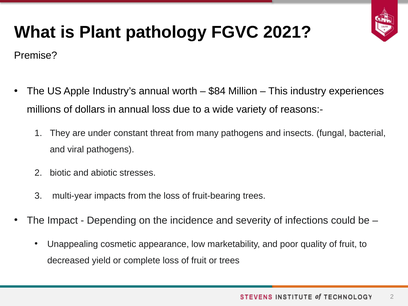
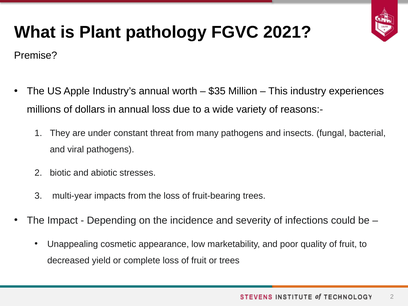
$84: $84 -> $35 (217, 91)
